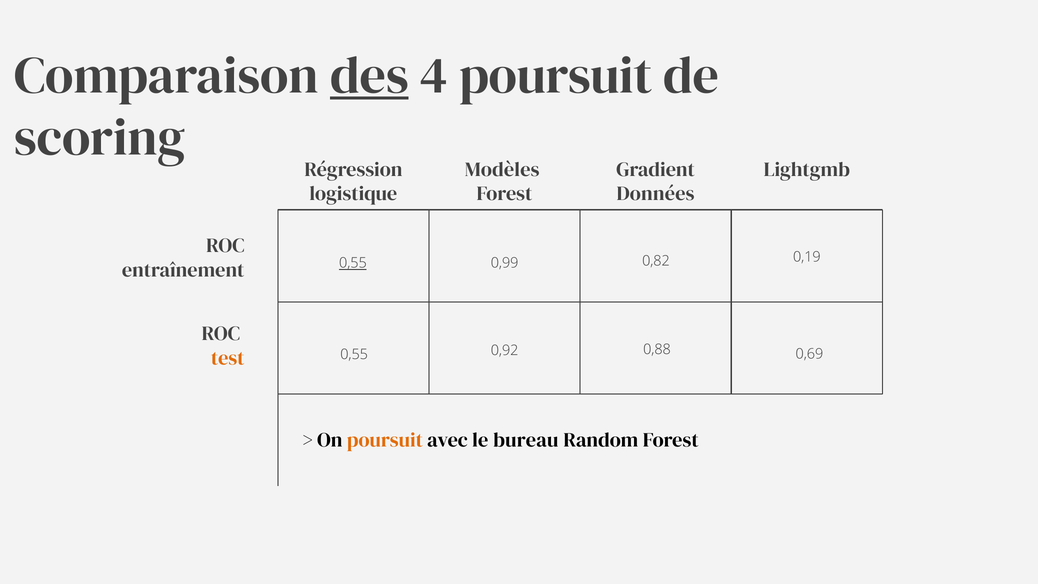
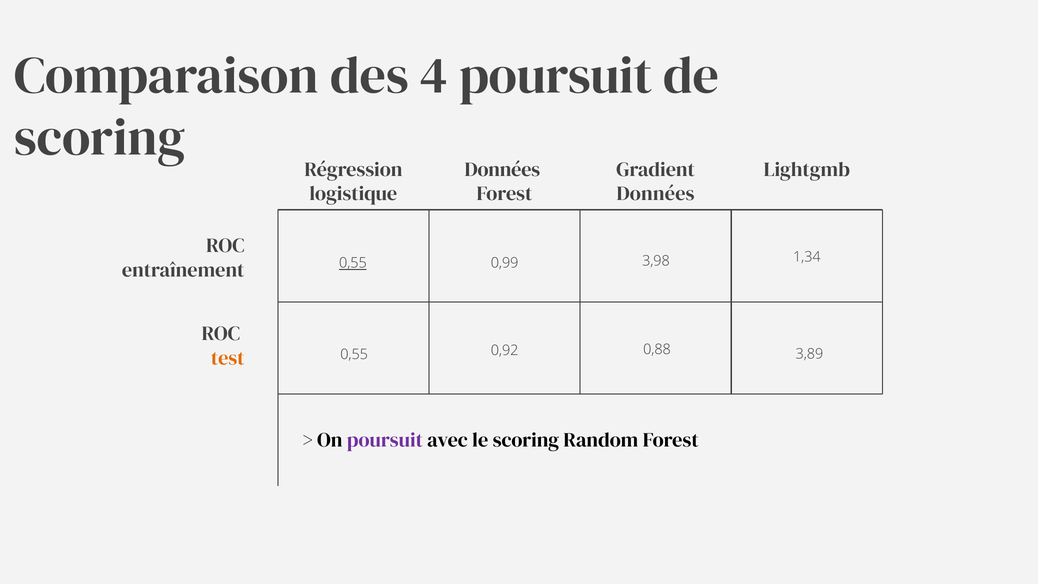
des underline: present -> none (369, 76)
Modèles: Modèles -> Données (502, 170)
0,19: 0,19 -> 1,34 (807, 257)
0,82: 0,82 -> 3,98 (656, 261)
0,69: 0,69 -> 3,89 (809, 354)
poursuit colour: orange -> purple (385, 440)
le bureau: bureau -> scoring (526, 440)
